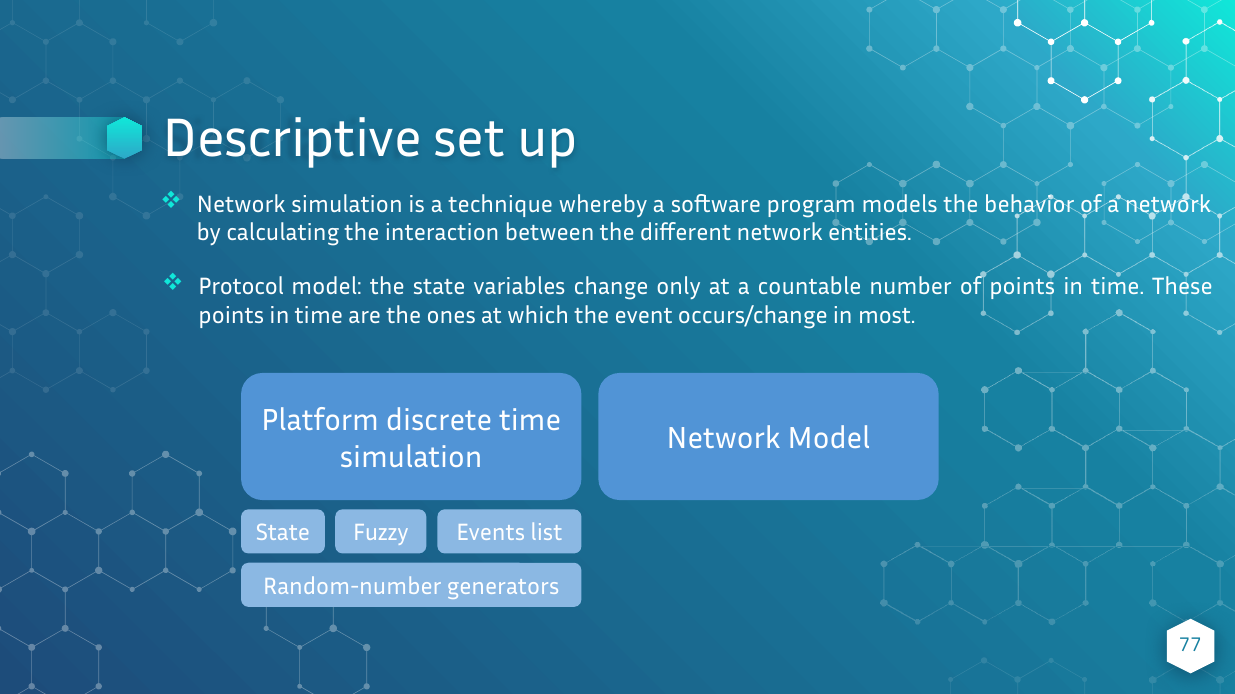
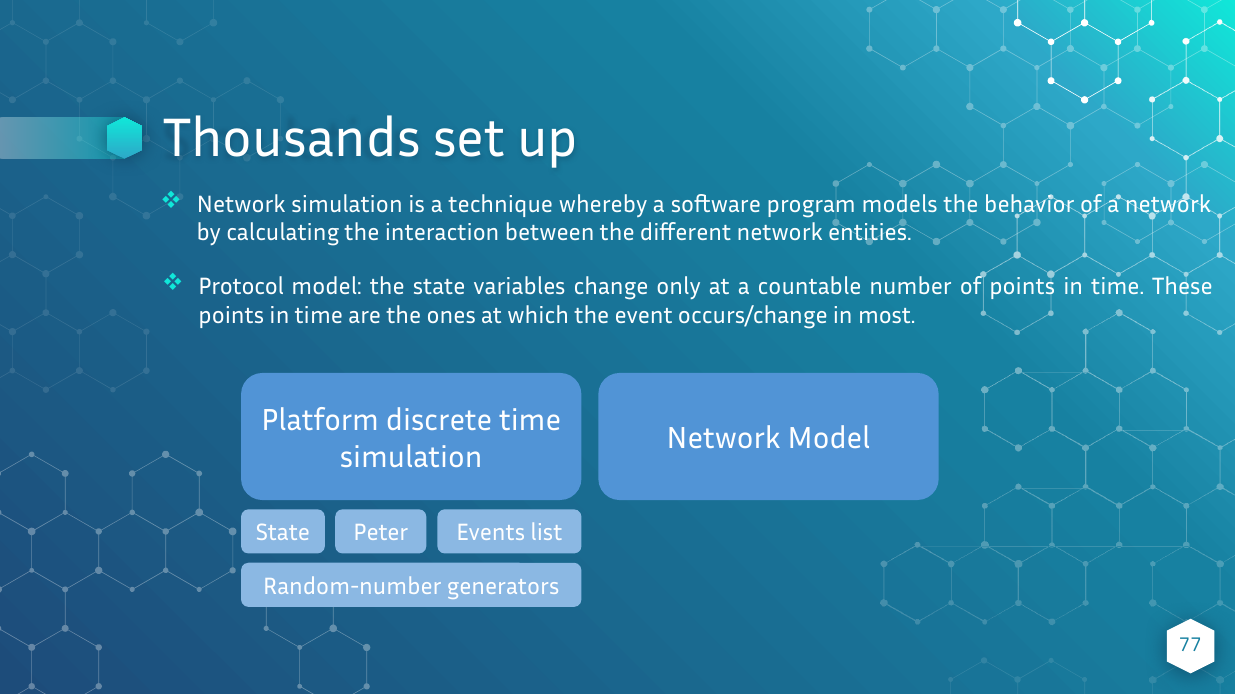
Descriptive: Descriptive -> Thousands (292, 139)
Fuzzy: Fuzzy -> Peter (381, 534)
